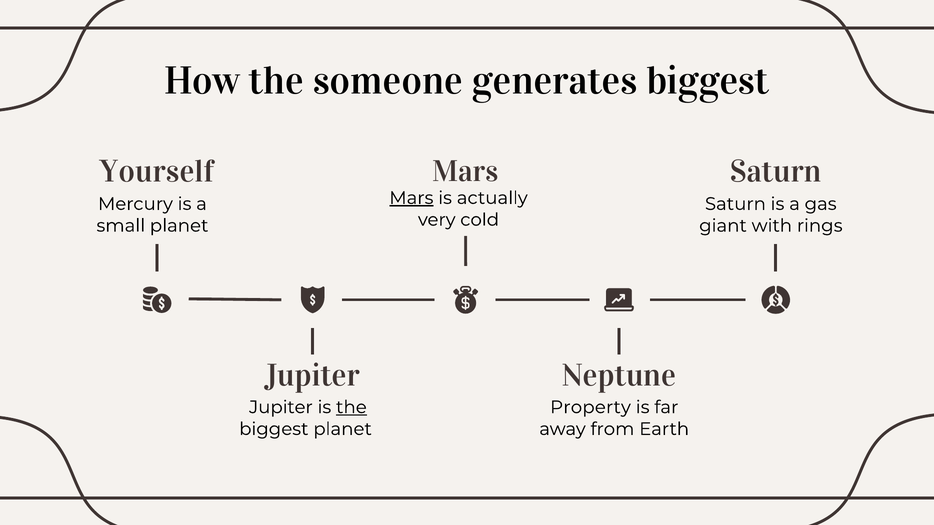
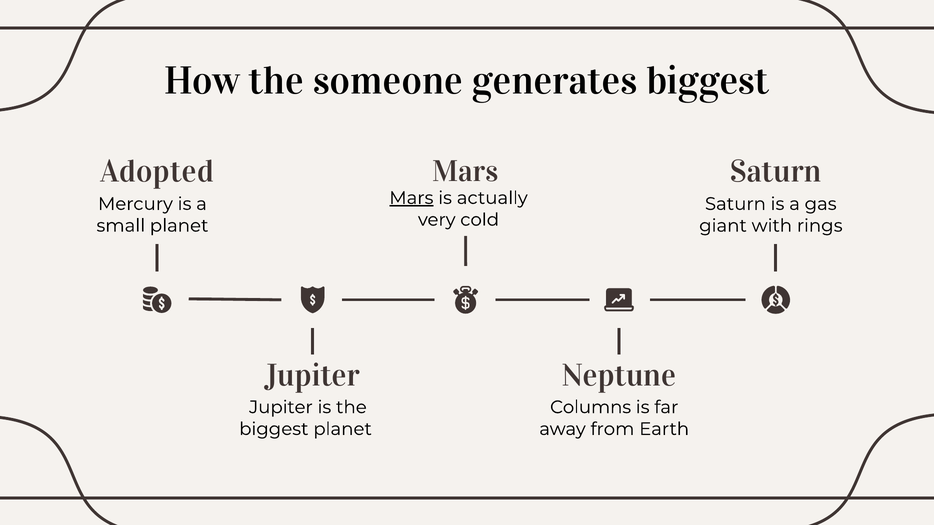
Yourself: Yourself -> Adopted (157, 171)
the underline: present -> none (351, 408)
Property: Property -> Columns (591, 408)
